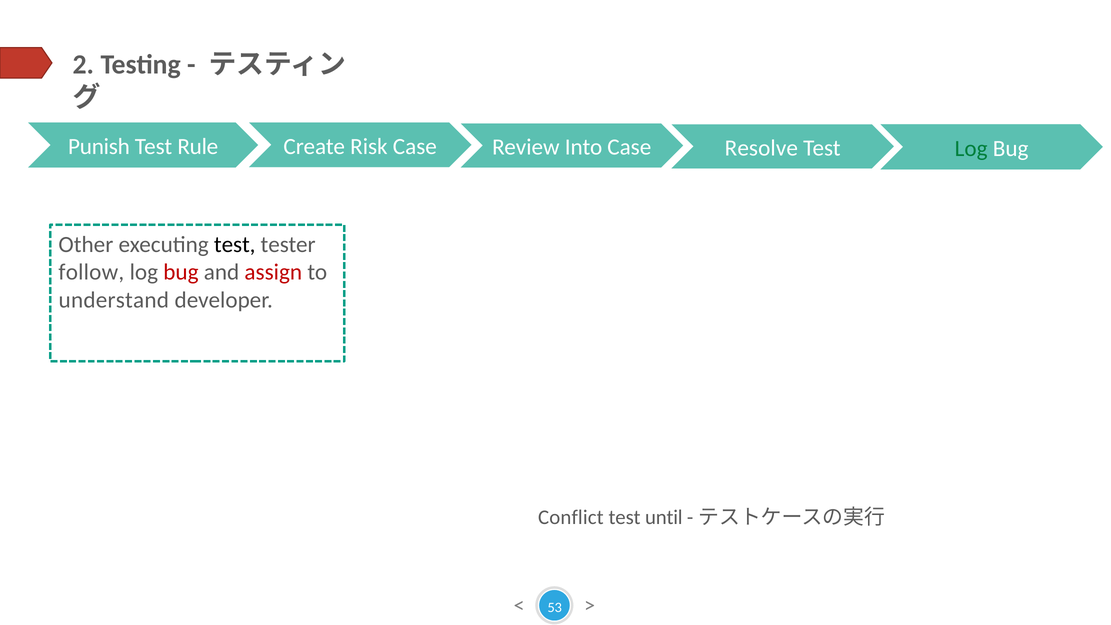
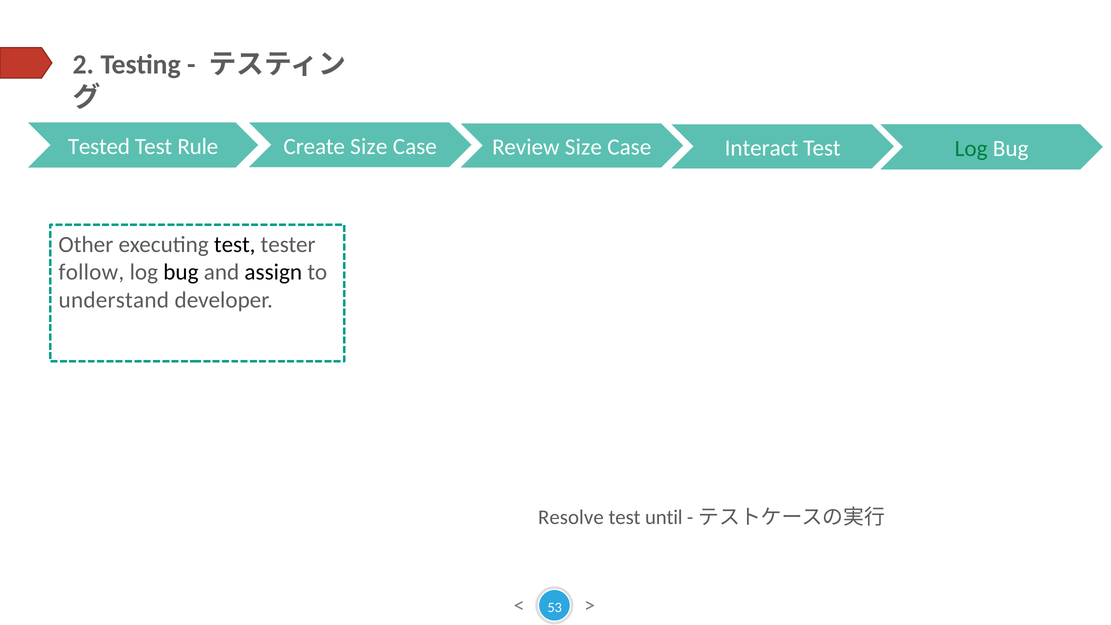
Punish: Punish -> Tested (99, 147)
Create Risk: Risk -> Size (369, 146)
Review Into: Into -> Size (583, 147)
Resolve: Resolve -> Interact (761, 148)
bug colour: red -> black (181, 272)
assign colour: red -> black (273, 272)
Conflict: Conflict -> Resolve (571, 517)
